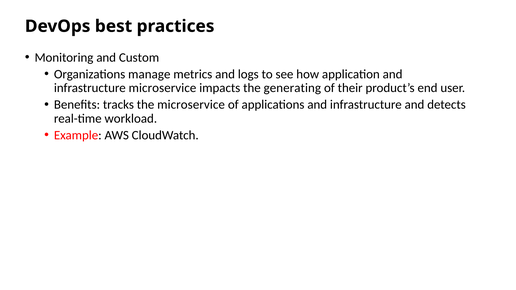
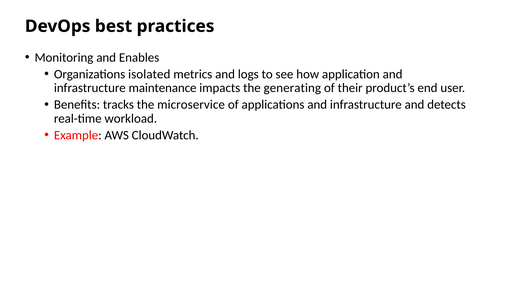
Custom: Custom -> Enables (139, 58)
manage: manage -> isolated (149, 74)
infrastructure microservice: microservice -> maintenance (163, 88)
